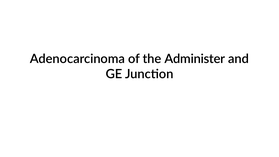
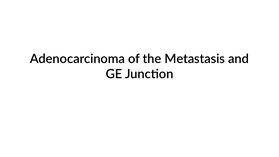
Administer: Administer -> Metastasis (195, 59)
